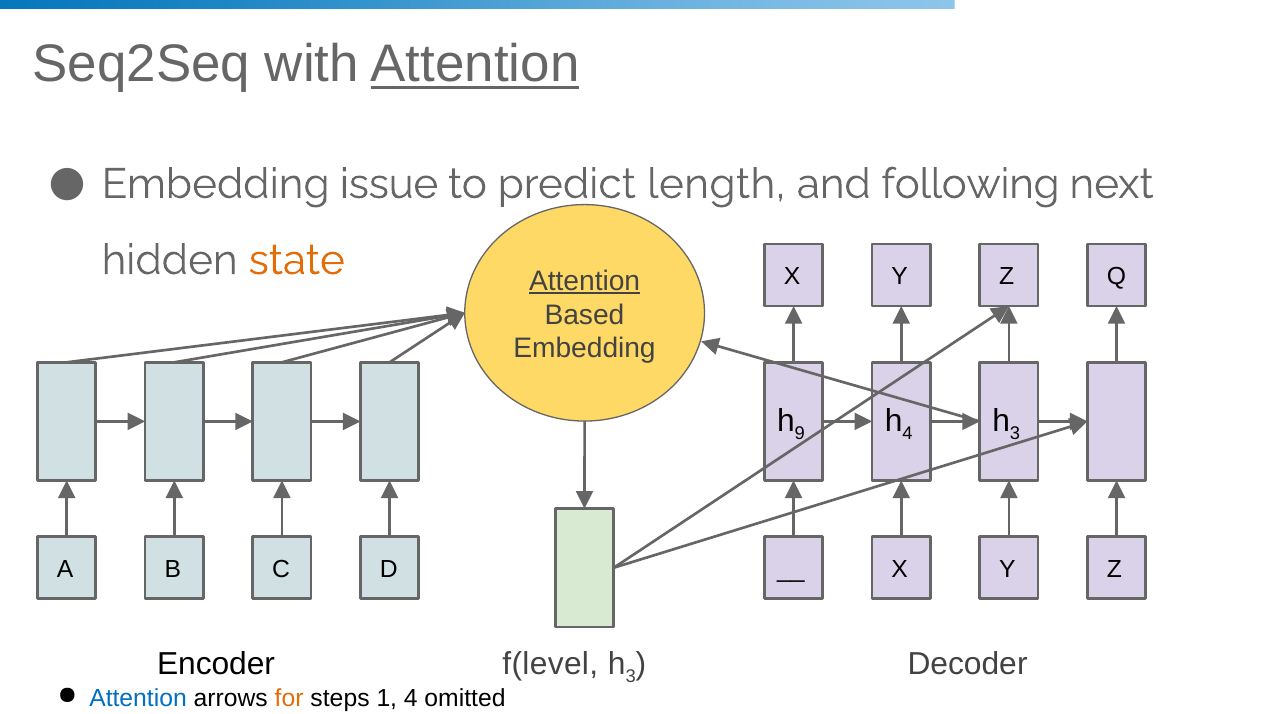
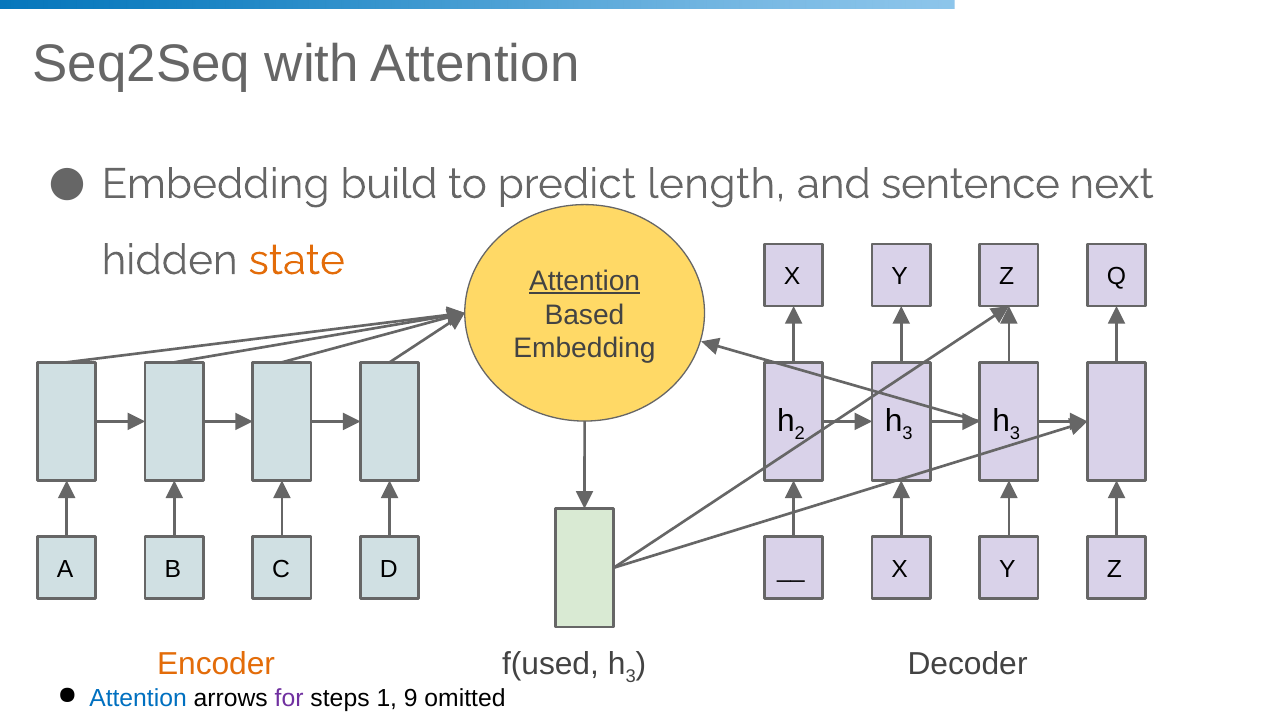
Attention underline: present -> none (475, 65)
issue: issue -> build (389, 184)
following: following -> sentence (970, 184)
9: 9 -> 2 (800, 434)
4: 4 -> 3 (907, 434)
Encoder colour: black -> orange (216, 665)
f(level: f(level -> f(used (551, 665)
for colour: orange -> purple (289, 698)
1 4: 4 -> 9 (411, 698)
